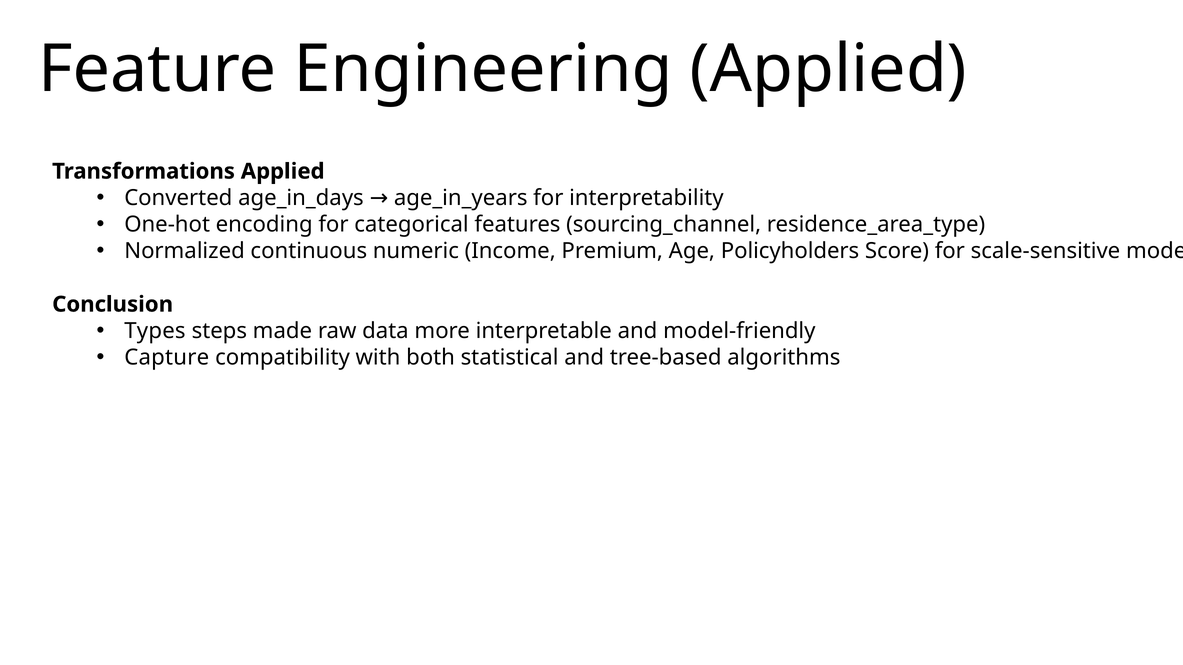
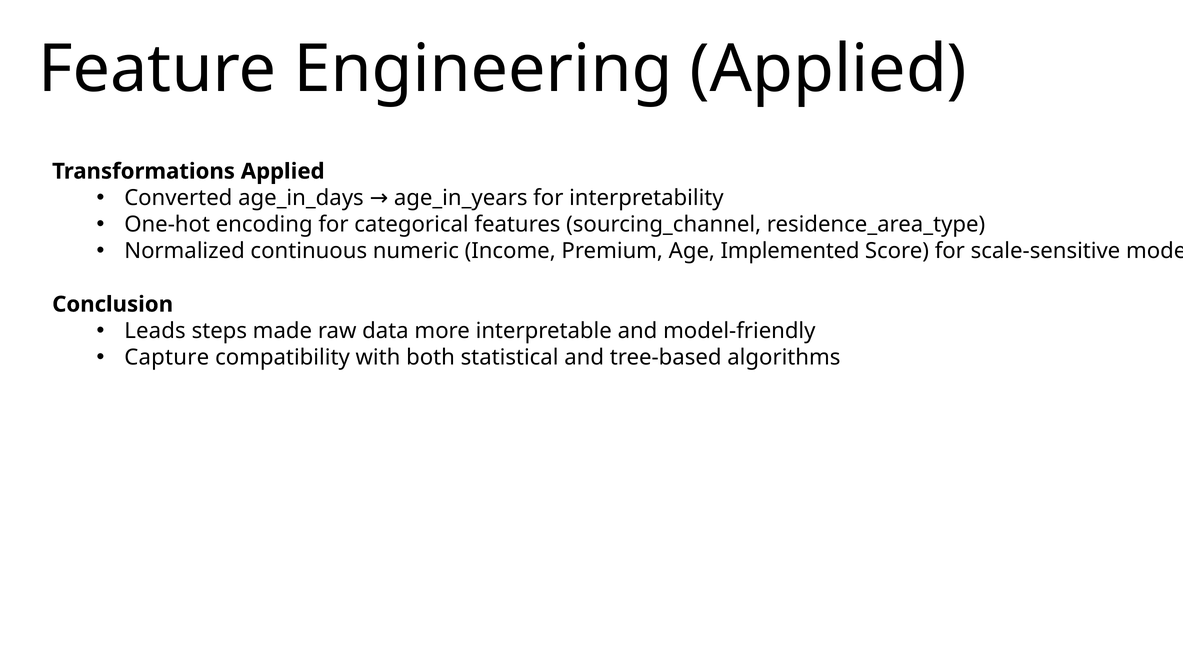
Policyholders: Policyholders -> Implemented (790, 251)
Types: Types -> Leads (155, 331)
